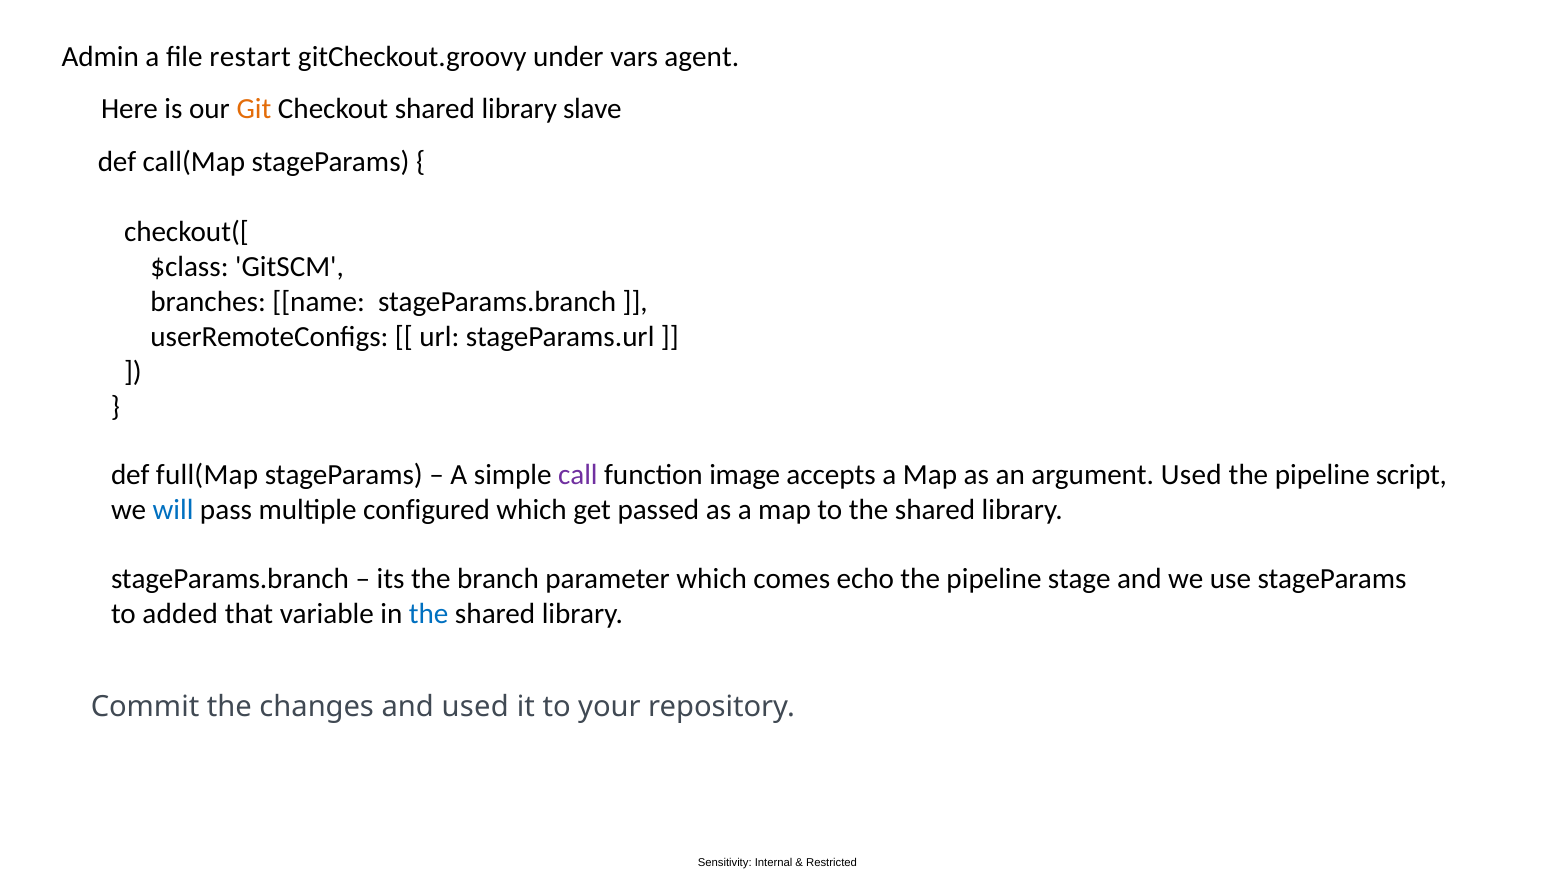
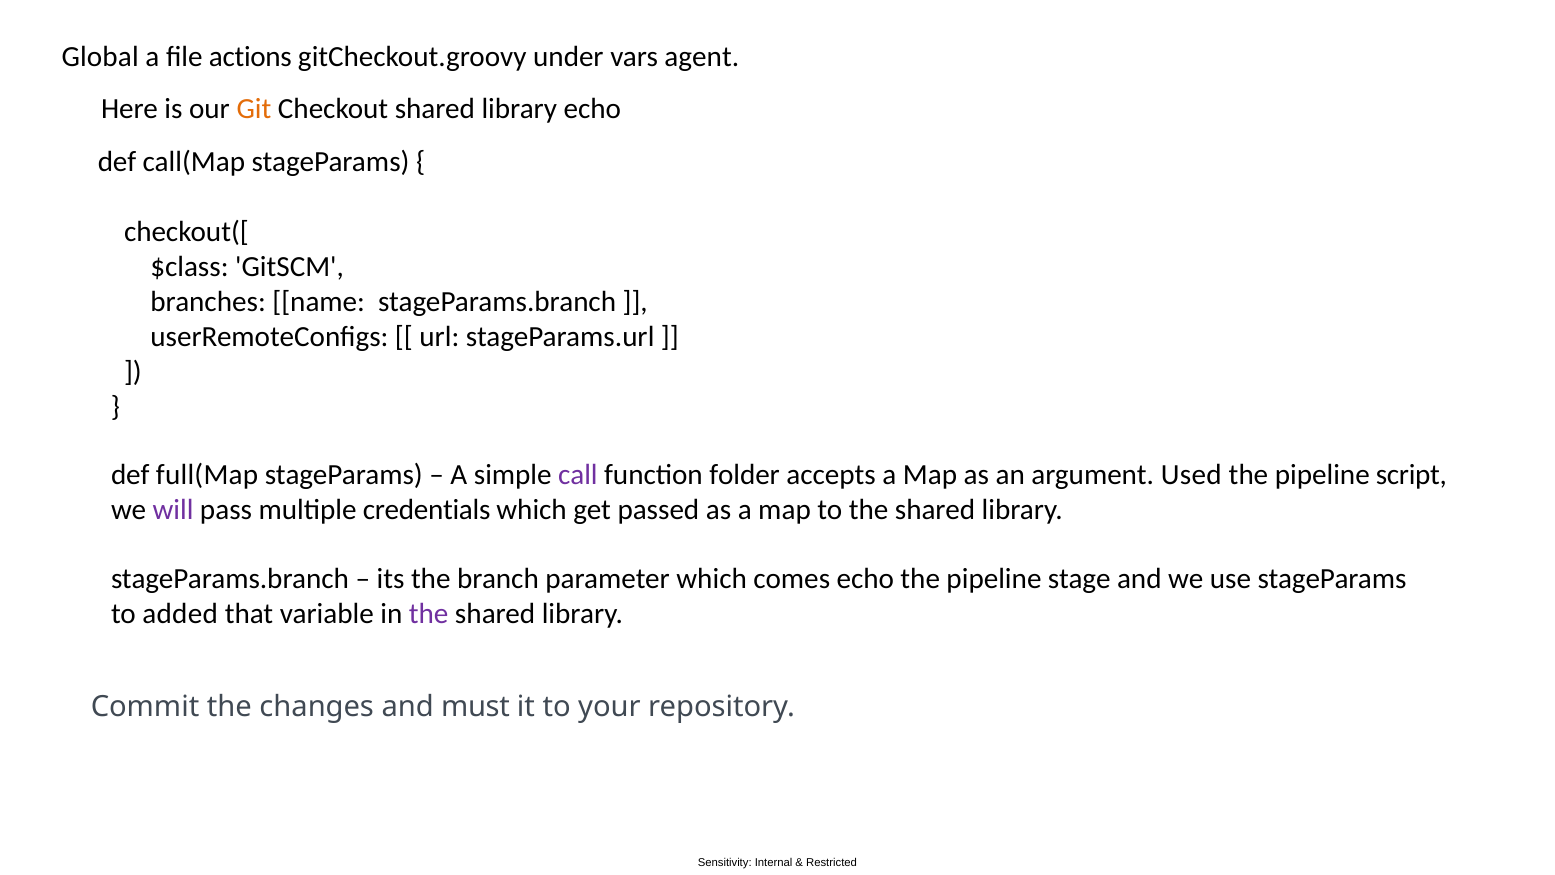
Admin: Admin -> Global (100, 56)
restart: restart -> actions (250, 56)
library slave: slave -> echo (592, 109)
image: image -> folder (745, 474)
will colour: blue -> purple (173, 509)
configured: configured -> credentials (427, 509)
the colour: blue -> purple (429, 614)
and used: used -> must (475, 706)
